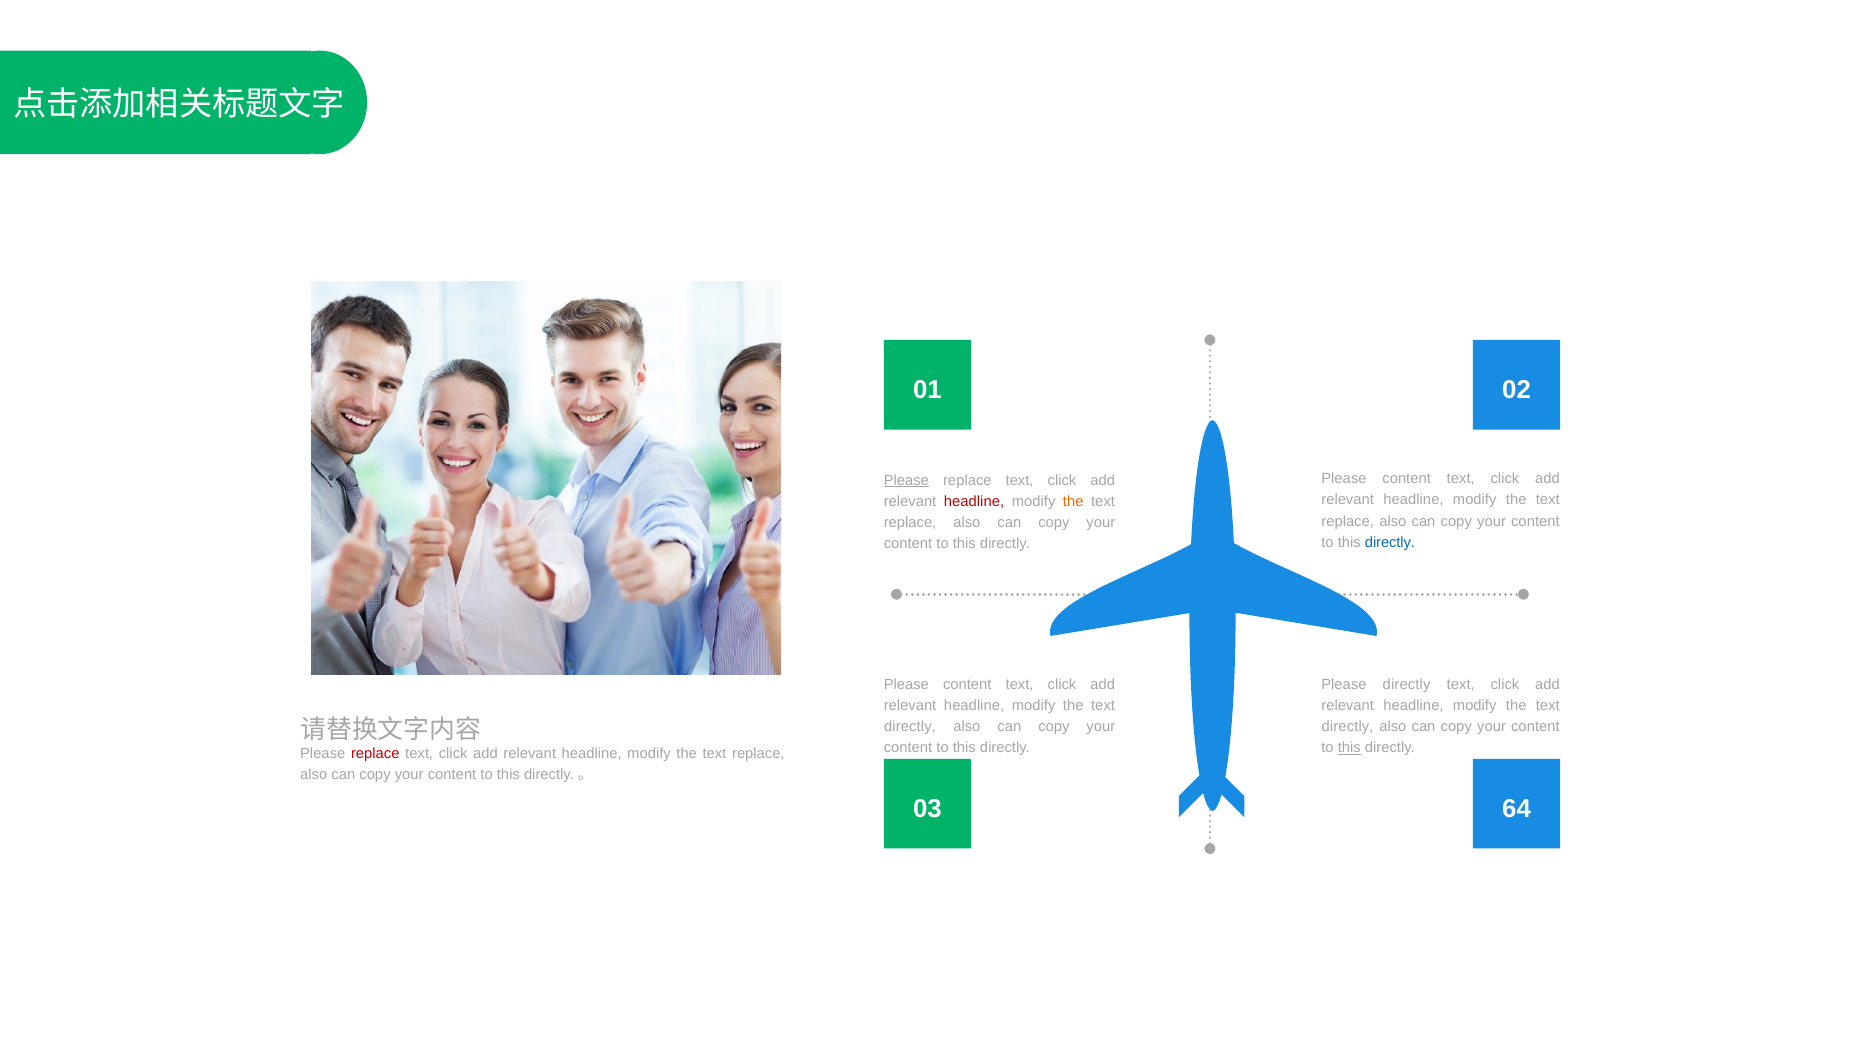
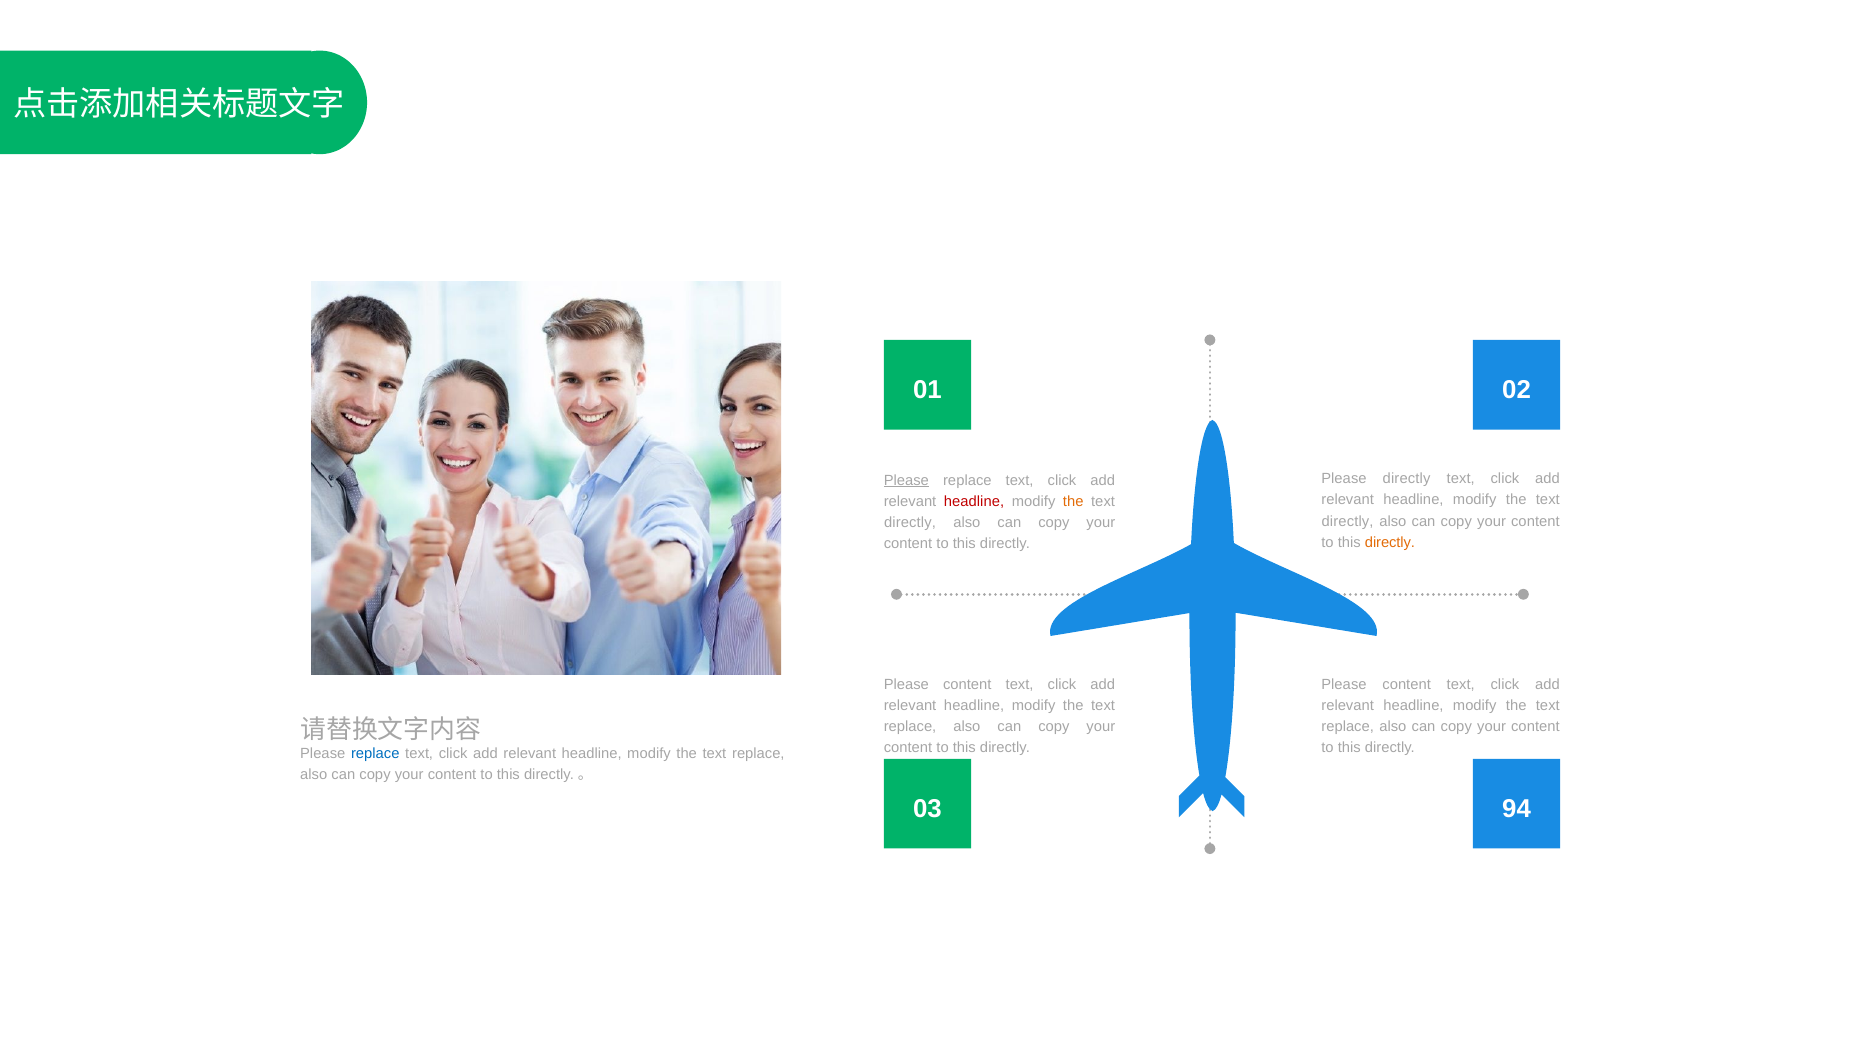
content: content -> directly (1407, 479)
replace: replace -> directly (1348, 522)
replace: replace -> directly (910, 523)
directly colour: blue -> orange (1390, 543)
directly: directly -> content (1407, 685)
directly: directly -> replace (910, 727)
directly: directly -> replace (1348, 727)
this underline: present -> none (1349, 748)
replace colour: red -> blue (375, 754)
64: 64 -> 94 (1517, 809)
